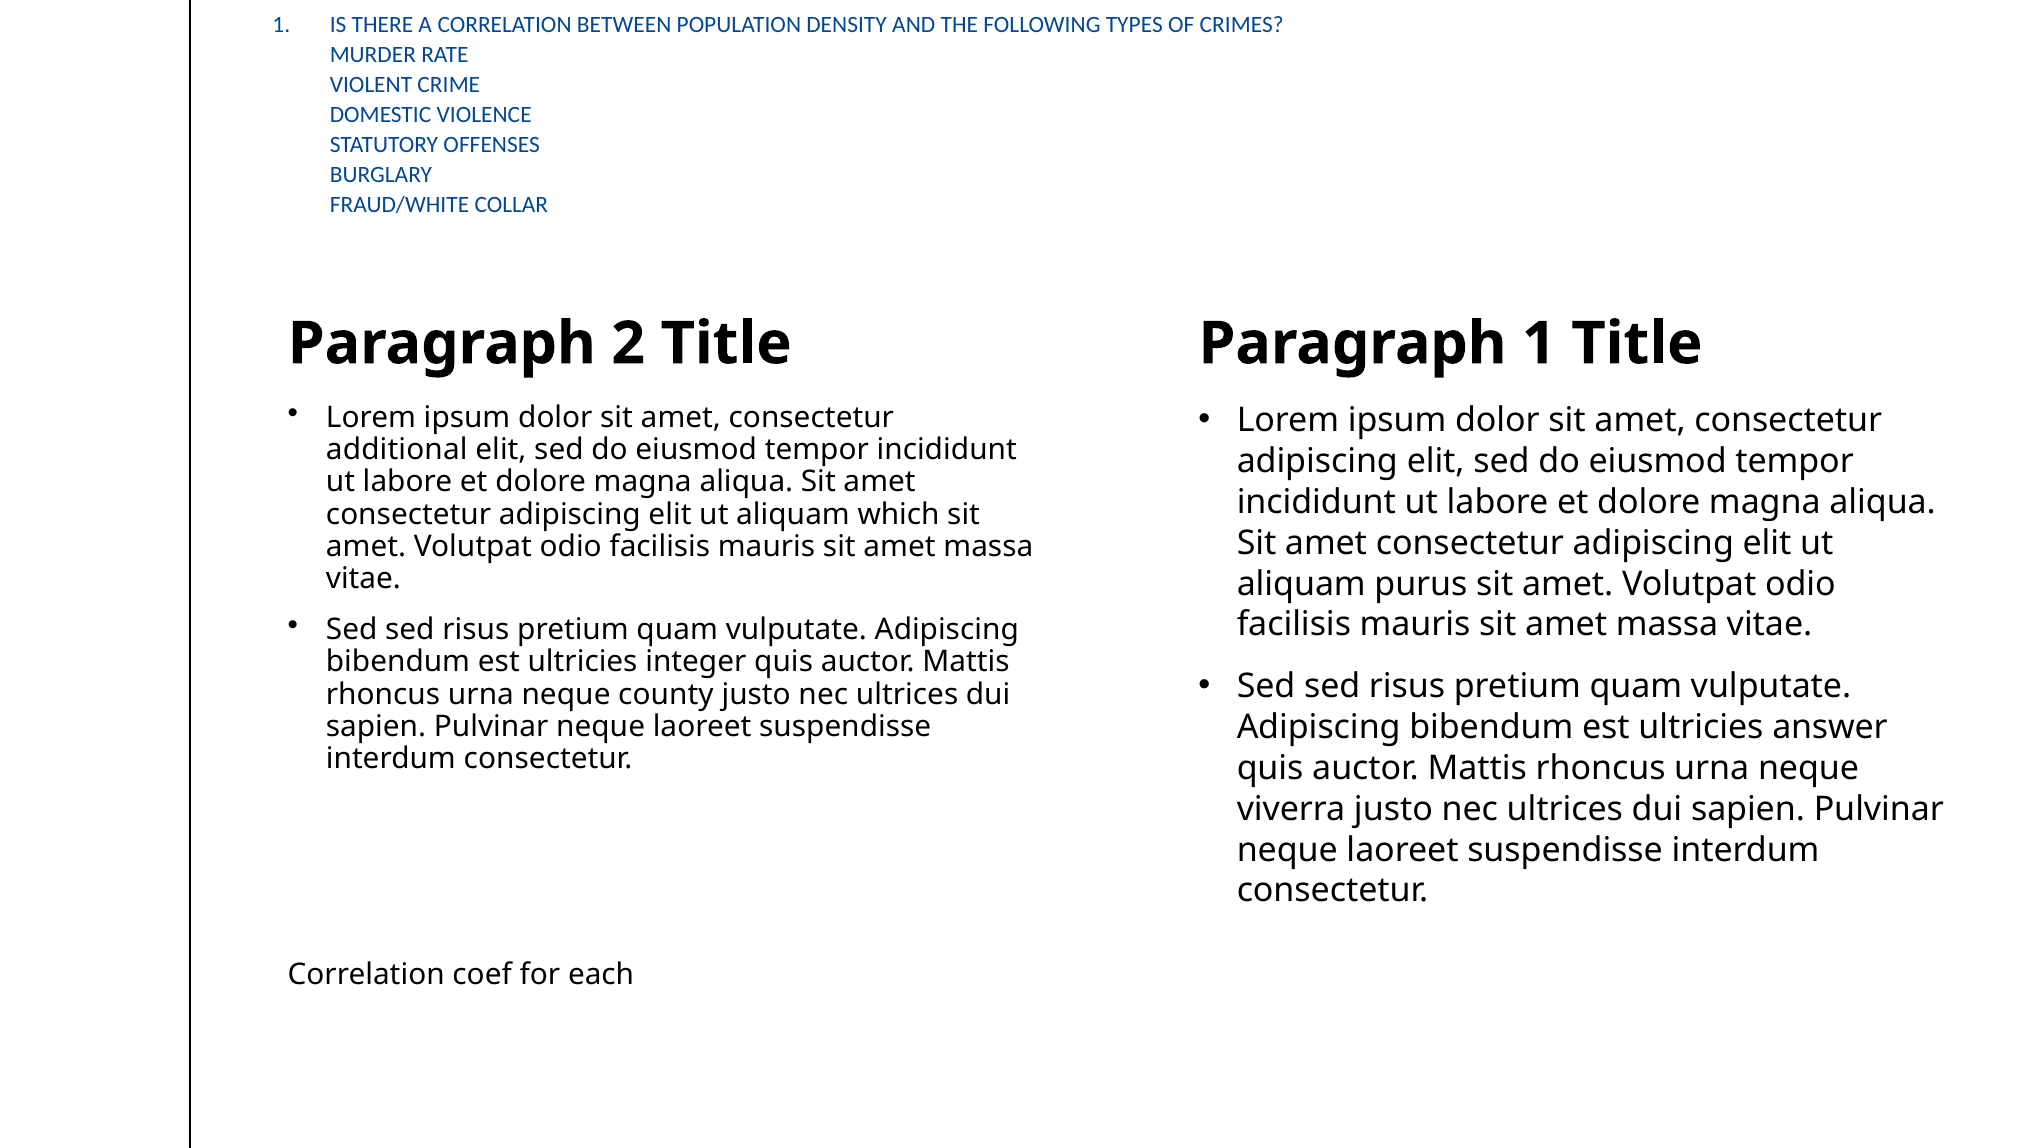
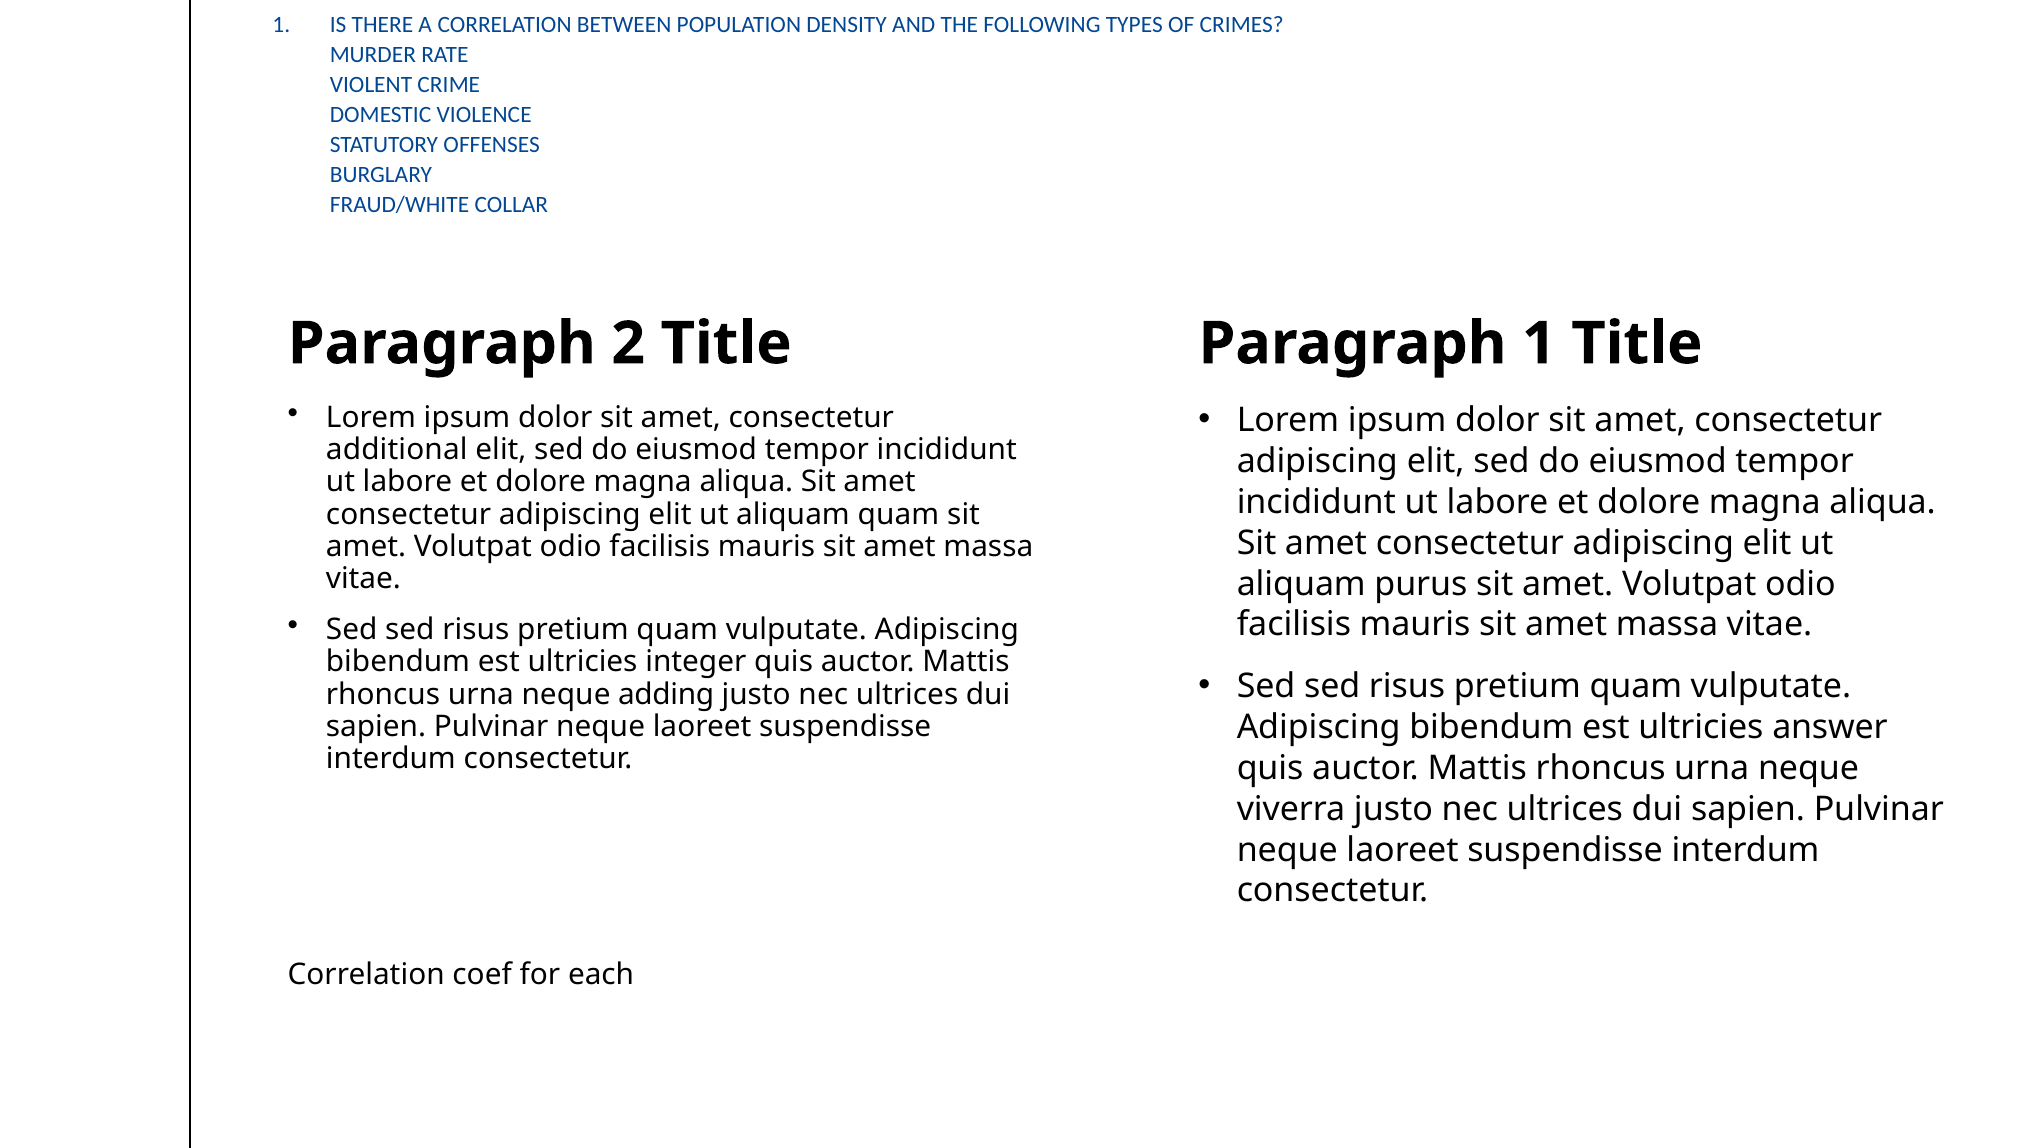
aliquam which: which -> quam (898, 514)
county: county -> adding (666, 694)
